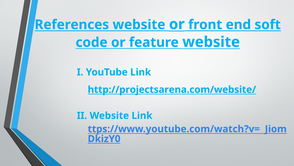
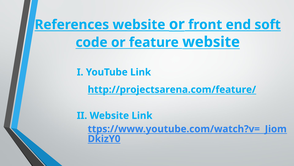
http://projectsarena.com/website/: http://projectsarena.com/website/ -> http://projectsarena.com/feature/ (172, 89)
